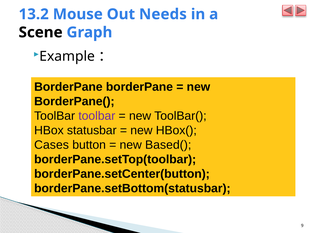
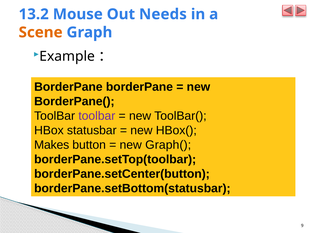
Scene colour: black -> orange (41, 32)
Cases: Cases -> Makes (52, 145)
Based(: Based( -> Graph( (168, 145)
